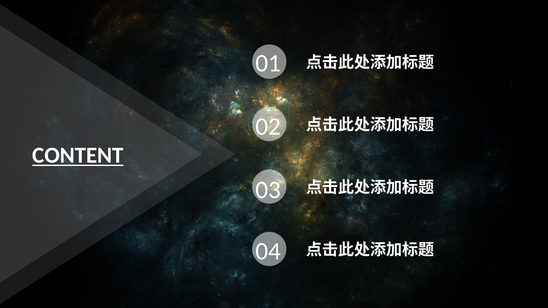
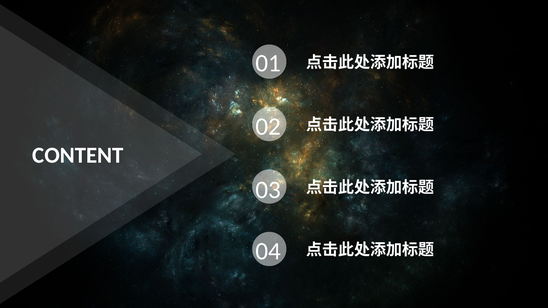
CONTENT underline: present -> none (78, 156)
